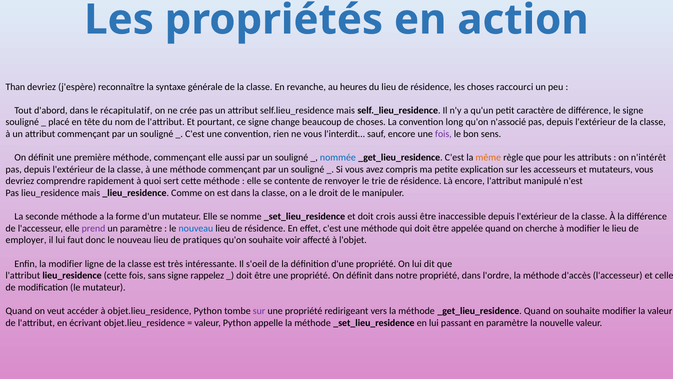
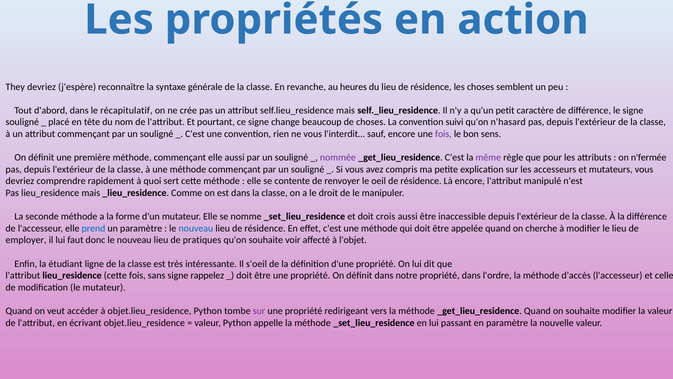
Than: Than -> They (15, 87)
raccourci: raccourci -> semblent (515, 87)
long: long -> suivi (455, 122)
n'associé: n'associé -> n'hasard (508, 122)
nommée colour: blue -> purple (338, 157)
même colour: orange -> purple (488, 157)
n'intérêt: n'intérêt -> n'fermée (649, 157)
trie: trie -> oeil (379, 181)
prend colour: purple -> blue (94, 228)
la modifier: modifier -> étudiant (66, 263)
